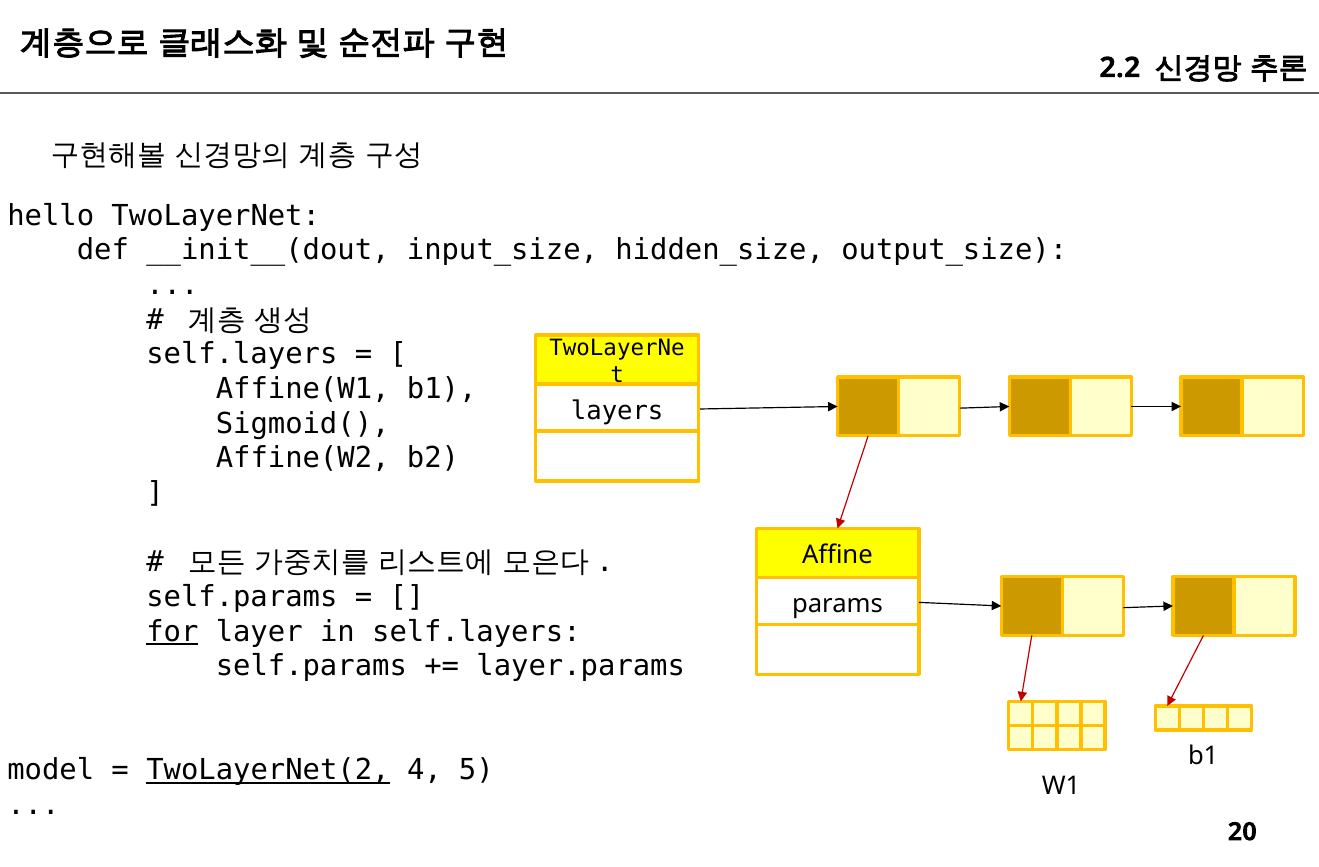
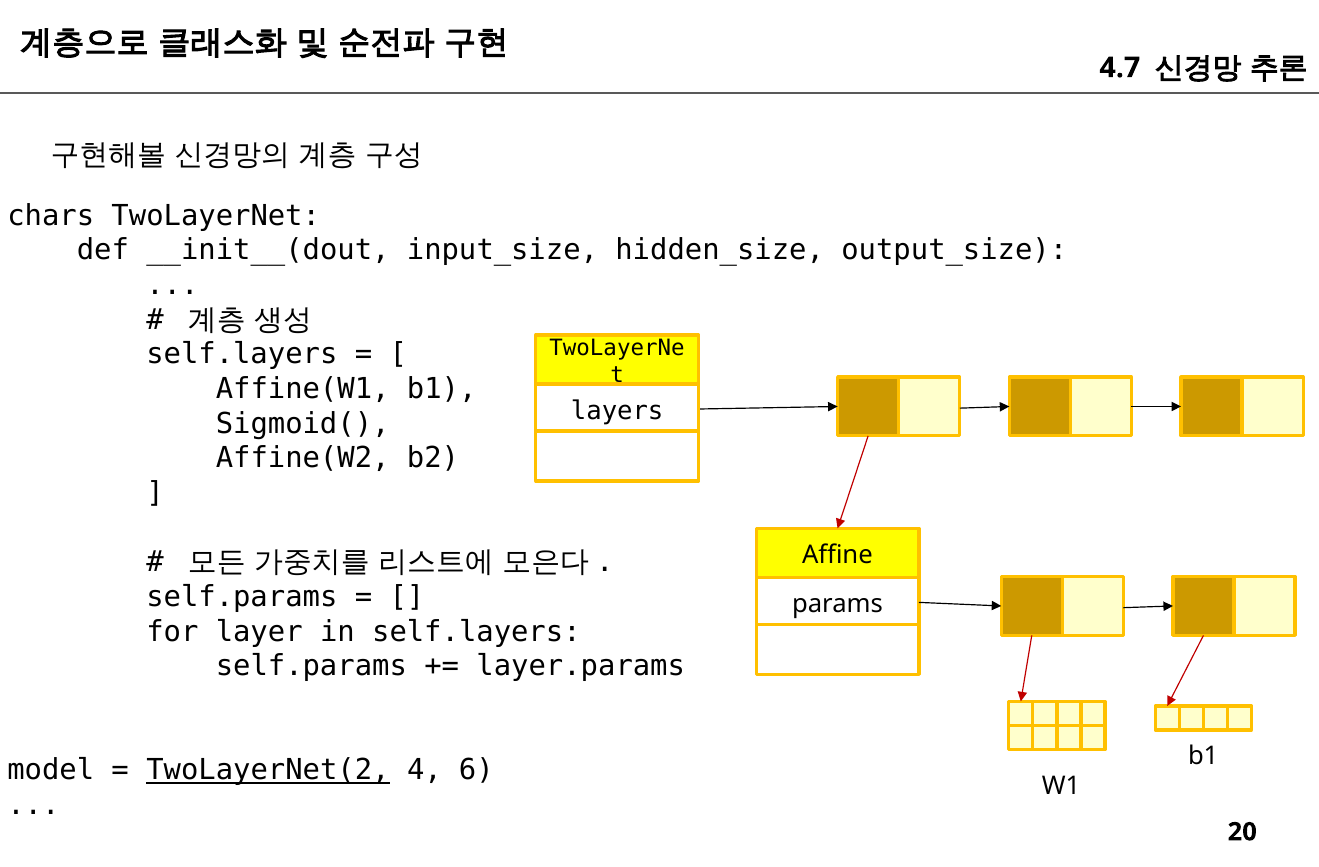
2.2: 2.2 -> 4.7 (1120, 68)
hello: hello -> chars (51, 215)
for underline: present -> none (172, 631)
5: 5 -> 6 (476, 770)
